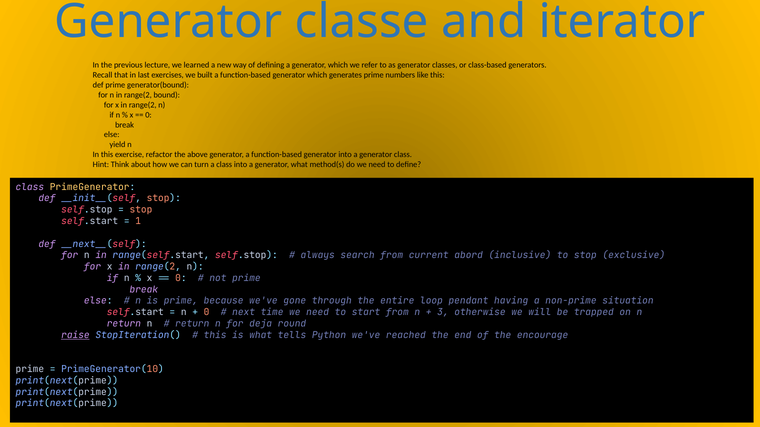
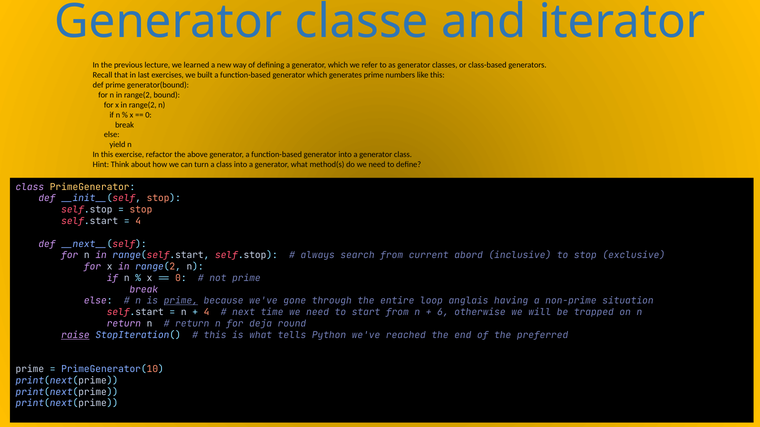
1: 1 -> 4 (138, 221)
prime underline: none -> present (181, 301)
pendant: pendant -> anglais (468, 301)
0: 0 -> 4 (207, 313)
3: 3 -> 6 (443, 313)
encourage: encourage -> preferred (543, 335)
